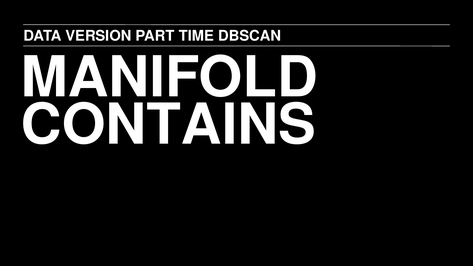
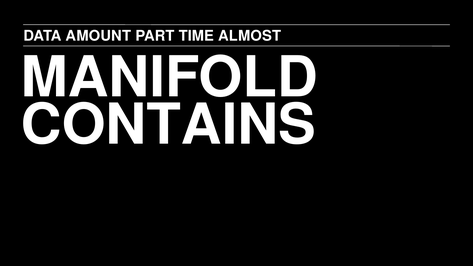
VERSION: VERSION -> AMOUNT (98, 36)
DBSCAN: DBSCAN -> ALMOST (250, 36)
